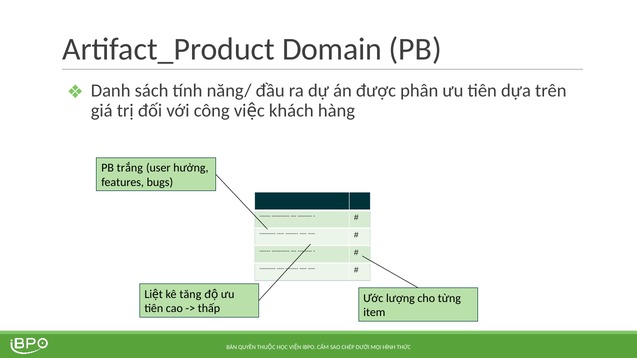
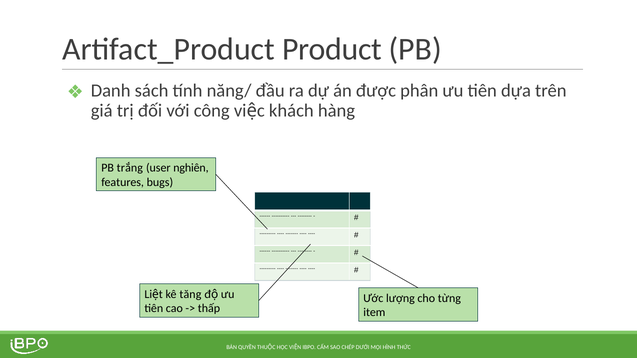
Domain: Domain -> Product (332, 49)
hưởng: hưởng -> nghiên (191, 168)
